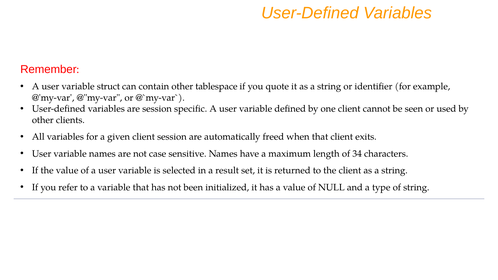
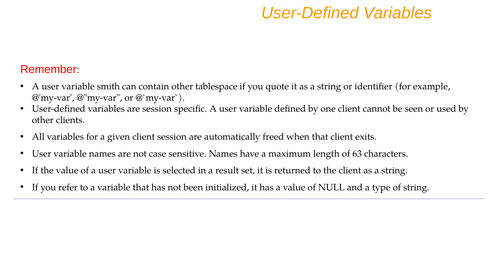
struct: struct -> smith (108, 87)
34: 34 -> 63 (357, 154)
